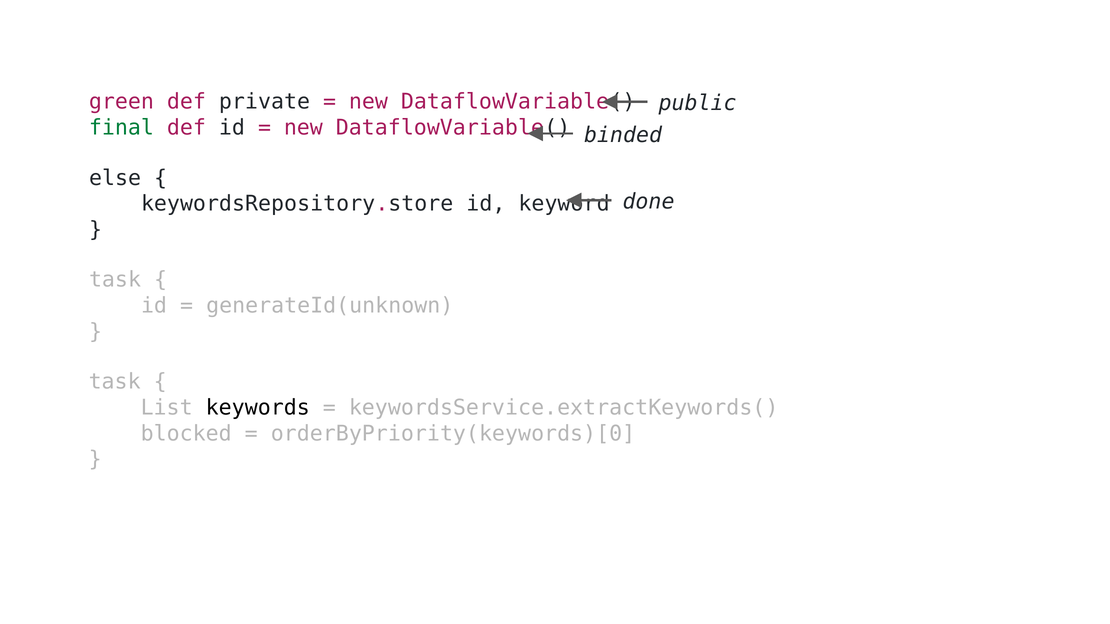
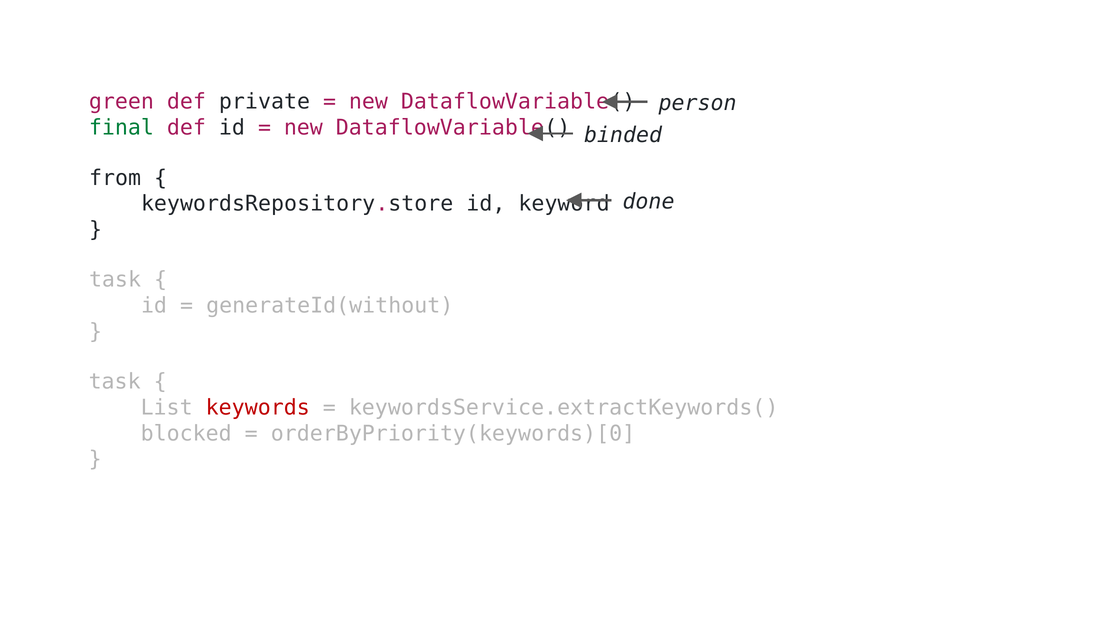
public: public -> person (698, 103)
else: else -> from (115, 178)
generateId(unknown: generateId(unknown -> generateId(without (330, 306)
keywords colour: black -> red (258, 408)
